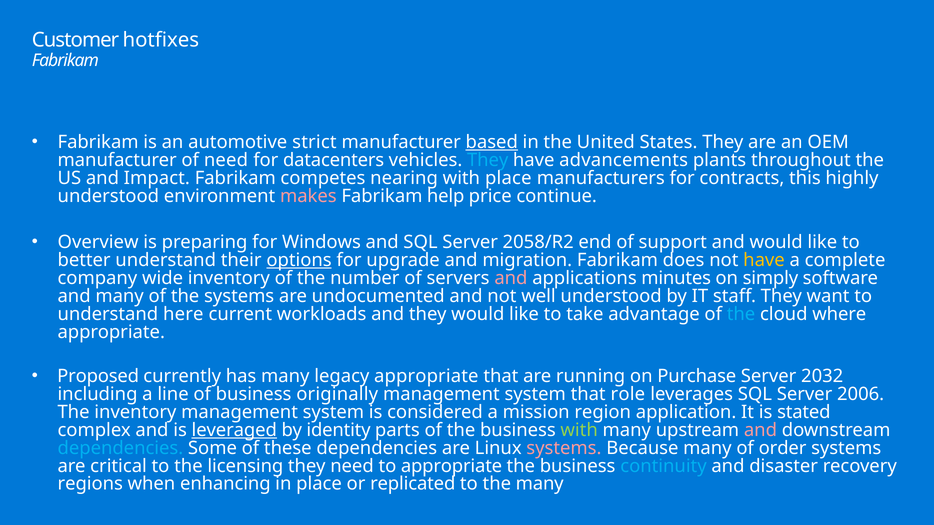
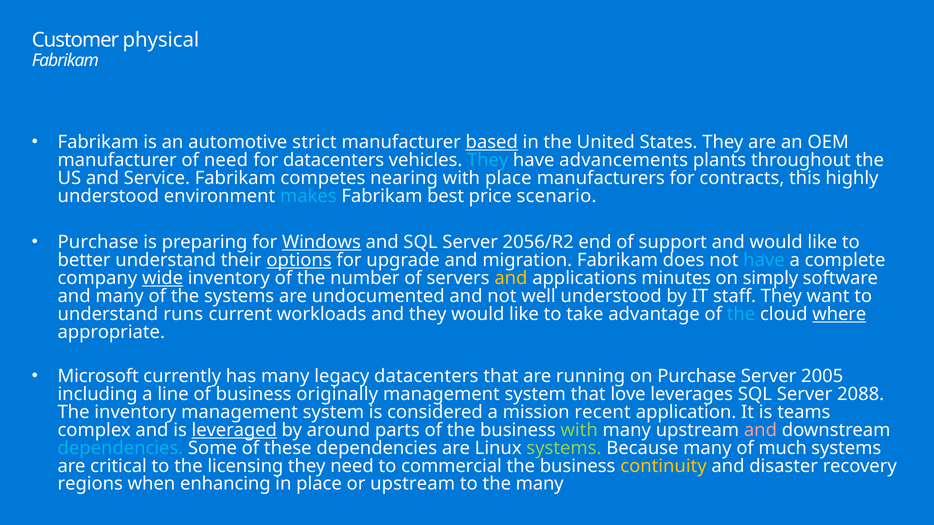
hotfixes: hotfixes -> physical (161, 40)
Impact: Impact -> Service (157, 178)
makes colour: pink -> light blue (308, 196)
help: help -> best (446, 196)
continue: continue -> scenario (557, 196)
Overview: Overview -> Purchase (98, 242)
Windows underline: none -> present (321, 242)
2058/R2: 2058/R2 -> 2056/R2 (538, 242)
have colour: yellow -> light blue (764, 260)
wide underline: none -> present (163, 278)
and colour: pink -> yellow (511, 278)
here: here -> runs (183, 314)
where underline: none -> present (839, 314)
Proposed: Proposed -> Microsoft (98, 376)
legacy appropriate: appropriate -> datacenters (426, 376)
2032: 2032 -> 2005 (822, 376)
role: role -> love (628, 394)
2006: 2006 -> 2088 (861, 394)
region: region -> recent (603, 412)
stated: stated -> teams (804, 412)
identity: identity -> around (338, 430)
systems colour: pink -> light green (564, 448)
order: order -> much (783, 448)
to appropriate: appropriate -> commercial (451, 466)
continuity colour: light blue -> yellow (663, 466)
or replicated: replicated -> upstream (413, 484)
